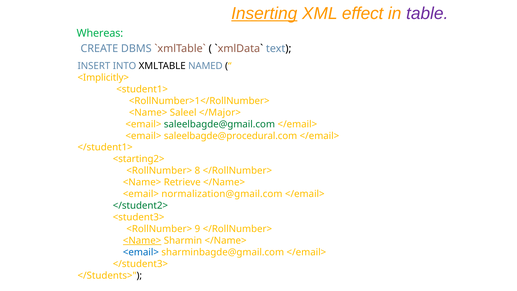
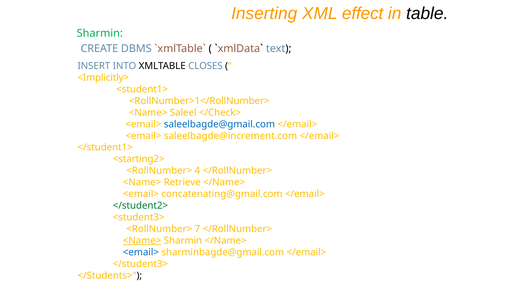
Inserting underline: present -> none (264, 13)
table colour: purple -> black (427, 13)
Whereas: Whereas -> Sharmin (100, 33)
NAMED: NAMED -> CLOSES (205, 66)
</Major>: </Major> -> </Check> (220, 112)
saleelbagde@gmail.com colour: green -> blue (219, 124)
saleelbagde@procedural.com: saleelbagde@procedural.com -> saleelbagde@increment.com (231, 136)
8: 8 -> 4 (197, 171)
normalization@gmail.com: normalization@gmail.com -> concatenating@gmail.com (222, 194)
9: 9 -> 7 (197, 229)
